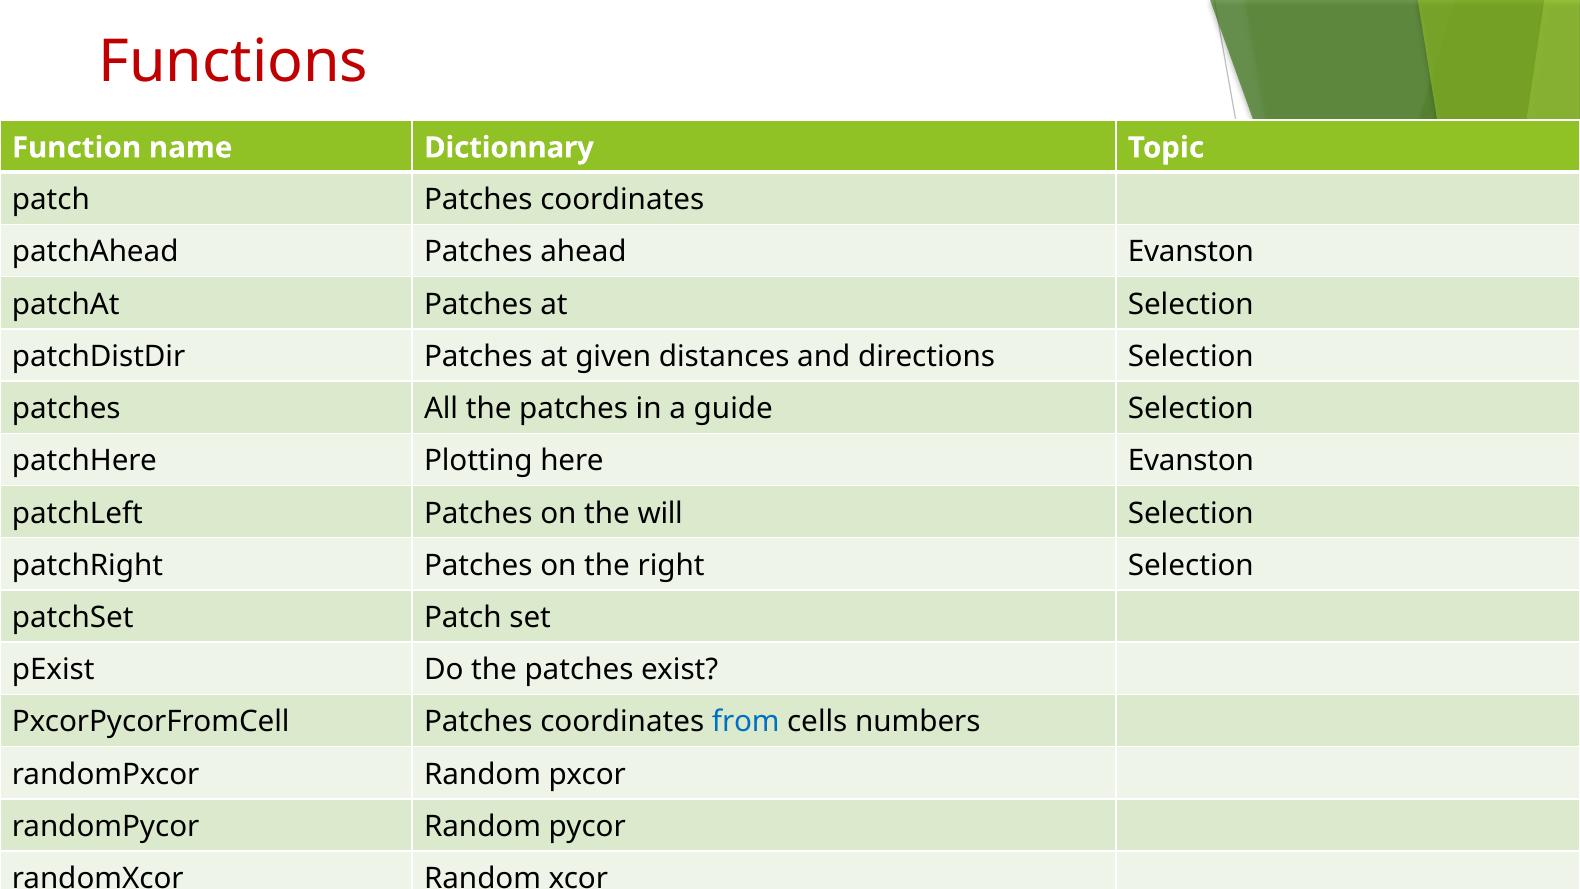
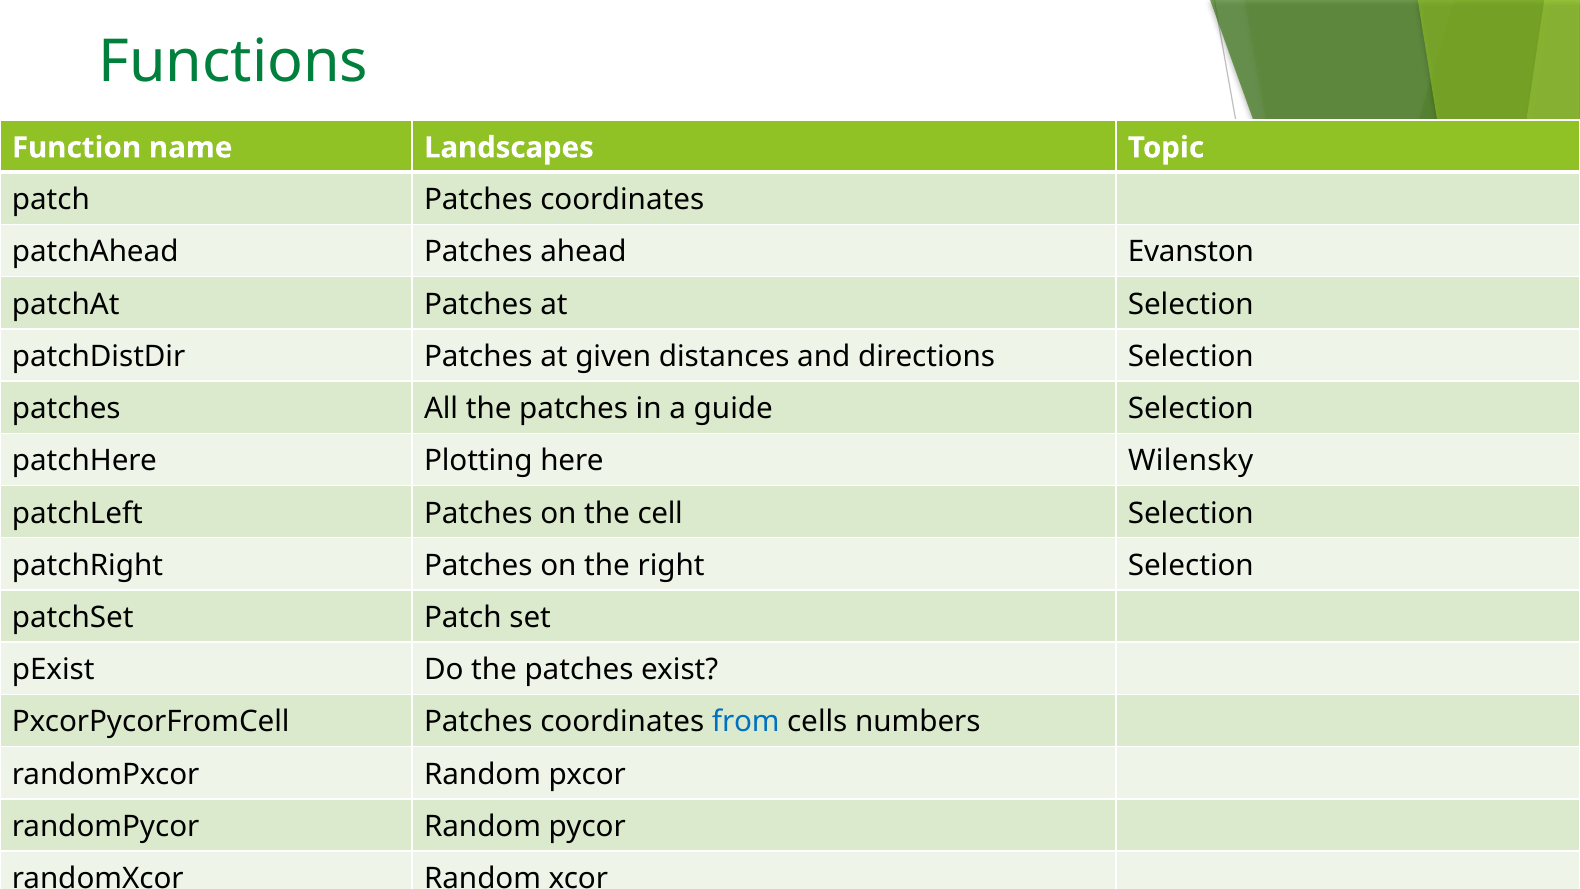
Functions colour: red -> green (233, 62)
Dictionnary: Dictionnary -> Landscapes (509, 148)
here Evanston: Evanston -> Wilensky (1191, 461)
will: will -> cell (660, 513)
